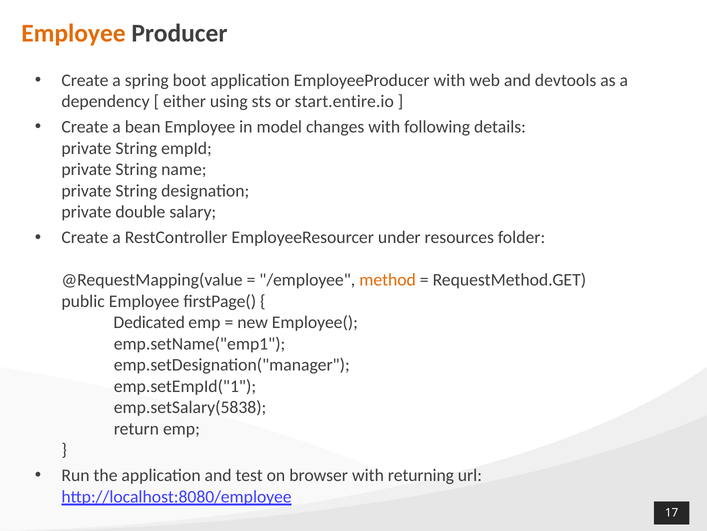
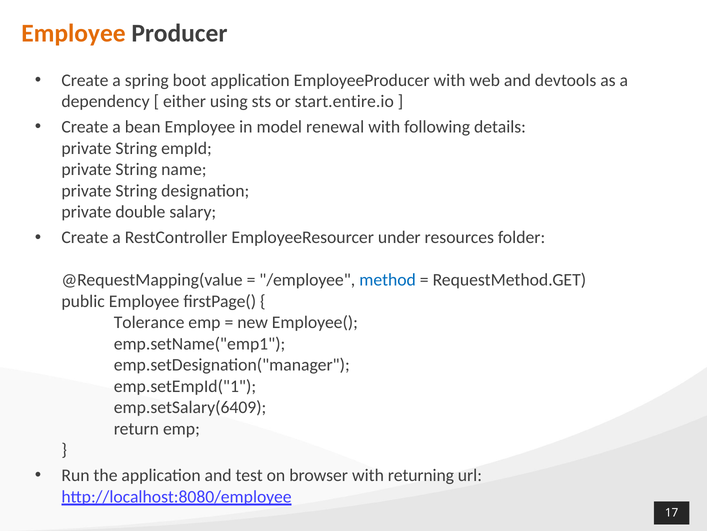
changes: changes -> renewal (335, 127)
method colour: orange -> blue (388, 280)
Dedicated: Dedicated -> Tolerance (149, 322)
emp.setSalary(5838: emp.setSalary(5838 -> emp.setSalary(6409 (190, 407)
